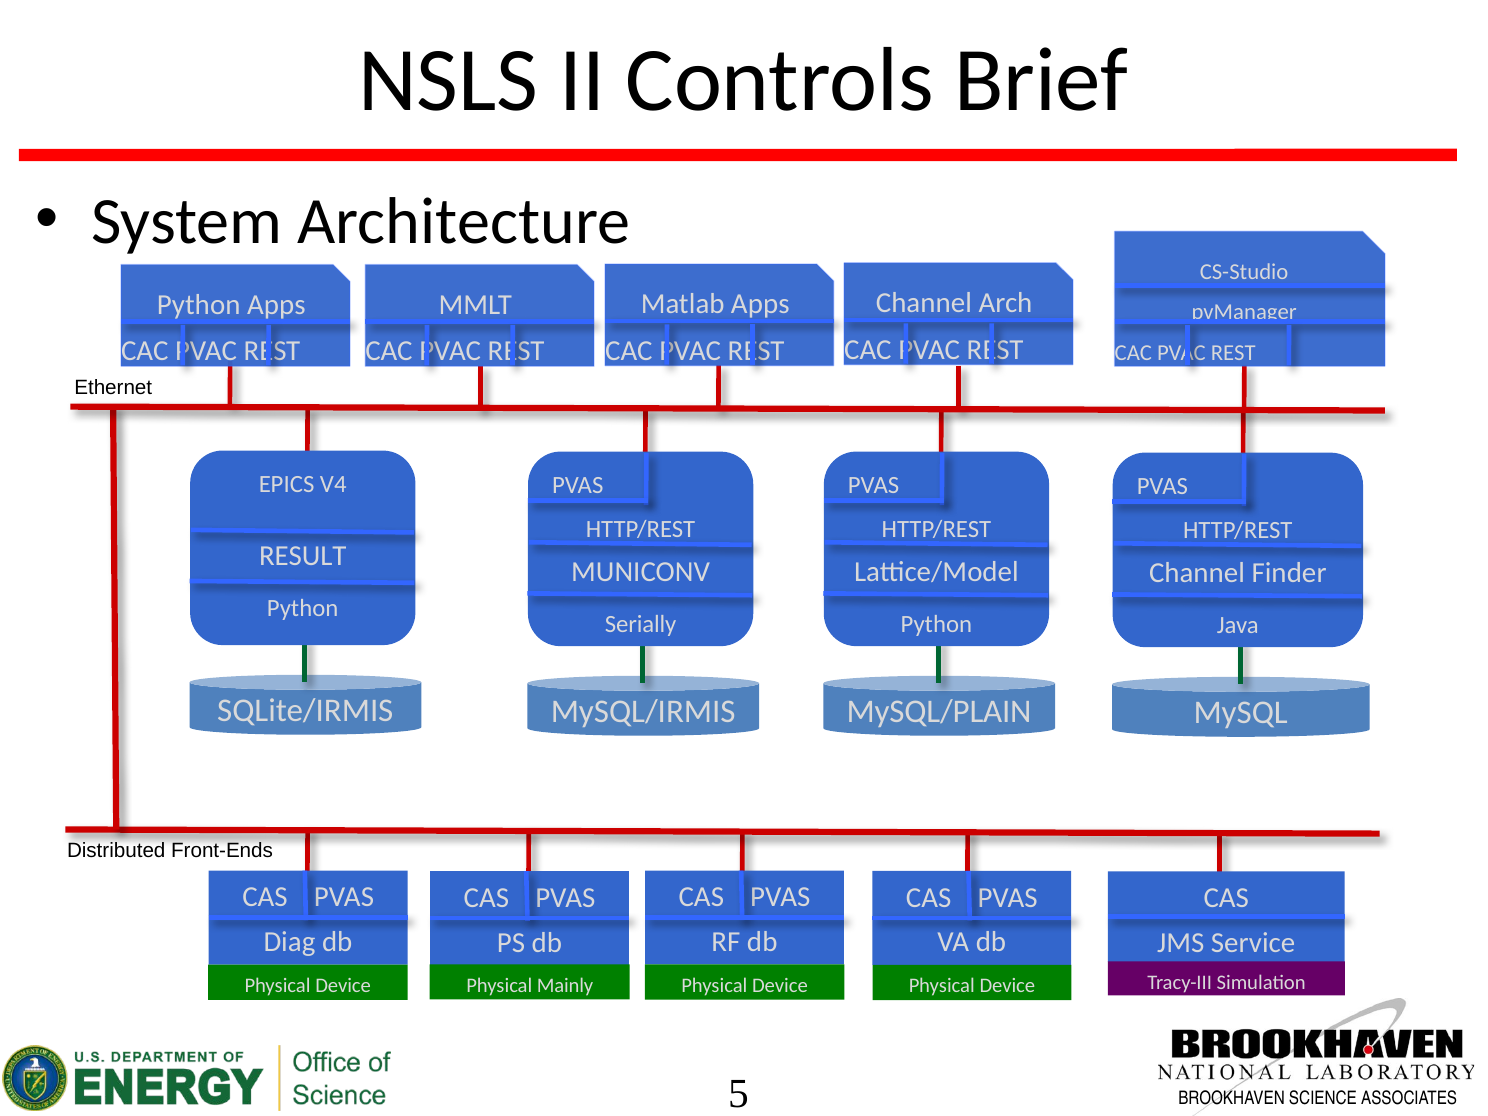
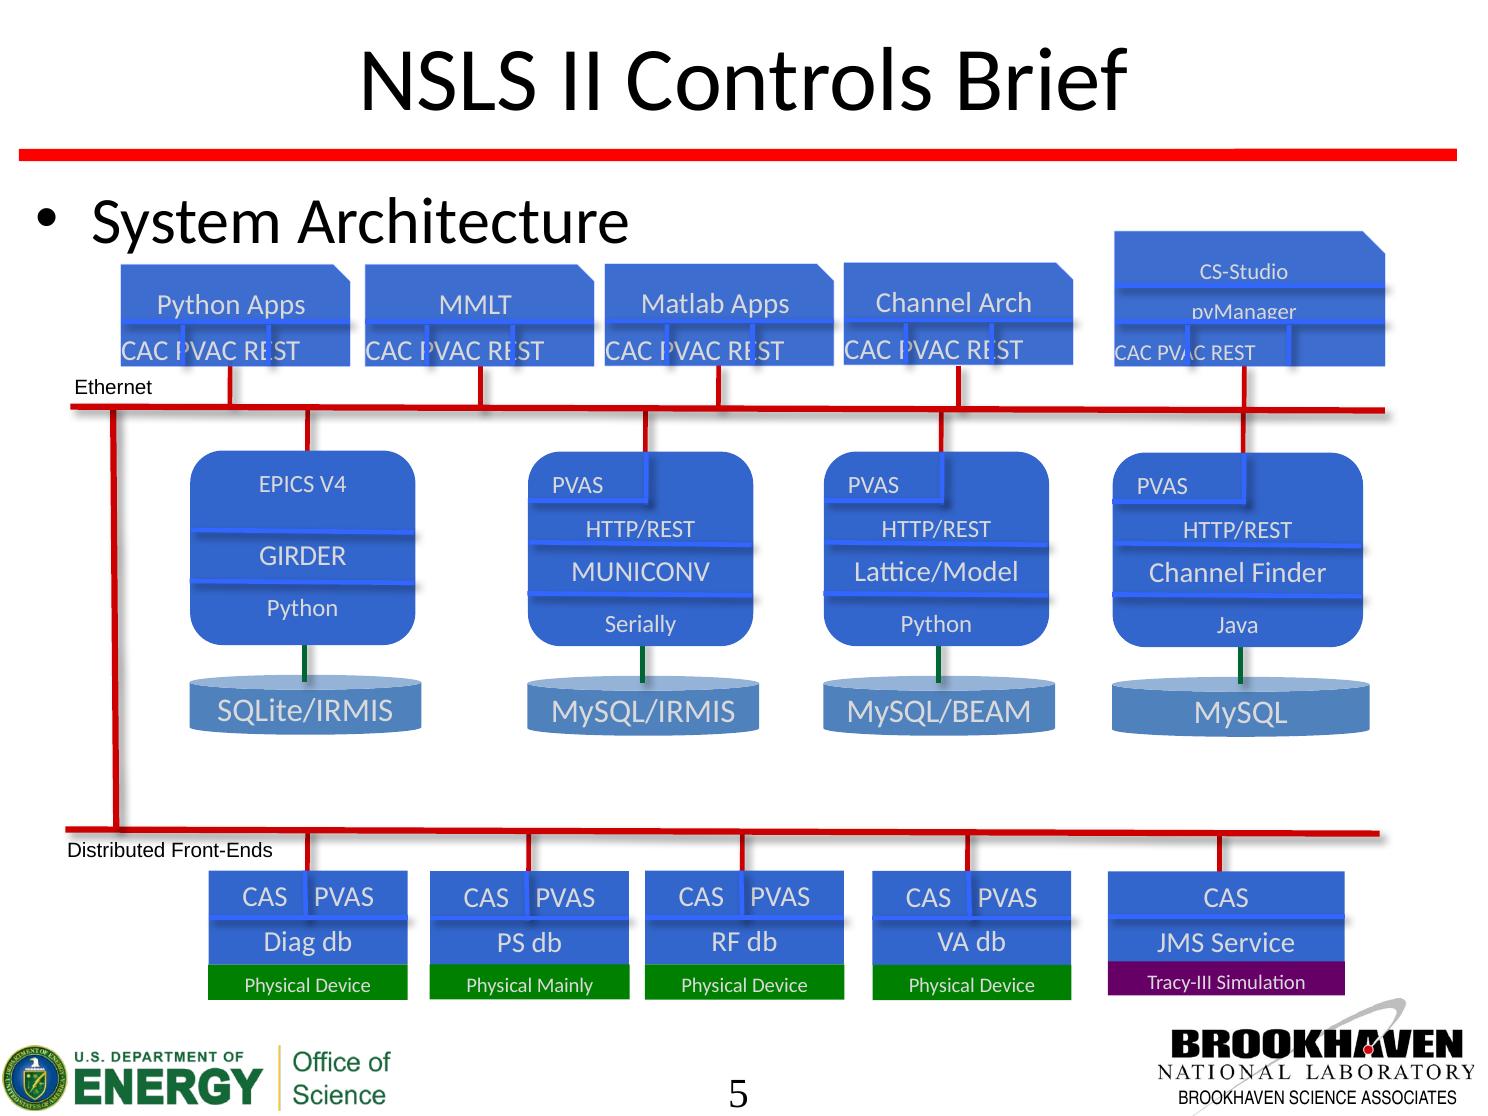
RESULT: RESULT -> GIRDER (303, 556)
MySQL/PLAIN: MySQL/PLAIN -> MySQL/BEAM (939, 712)
